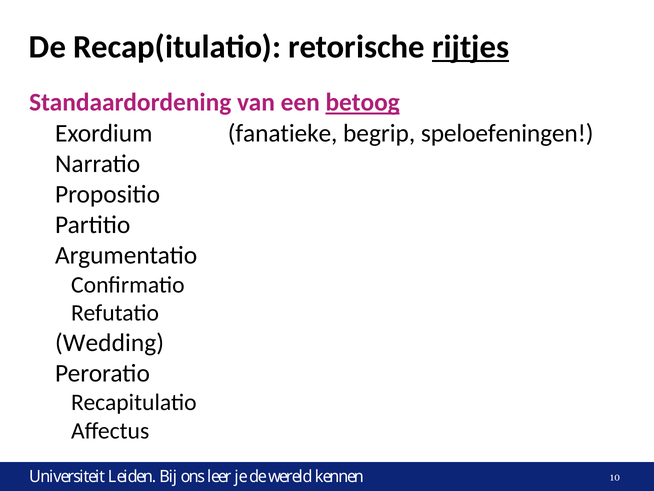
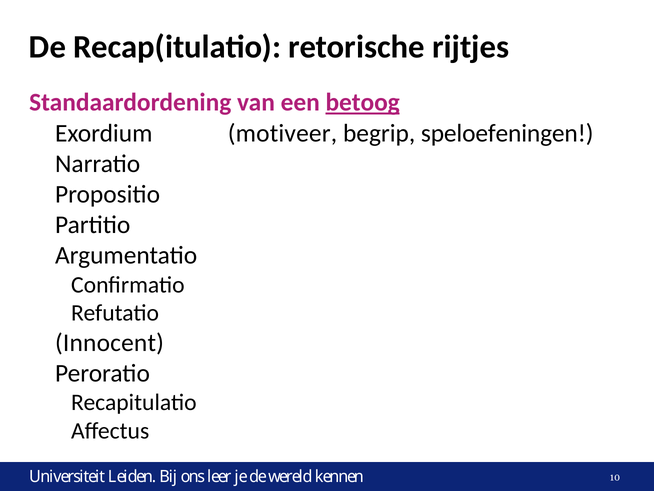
rijtjes underline: present -> none (471, 47)
fanatieke: fanatieke -> motiveer (282, 133)
Wedding: Wedding -> Innocent (109, 342)
